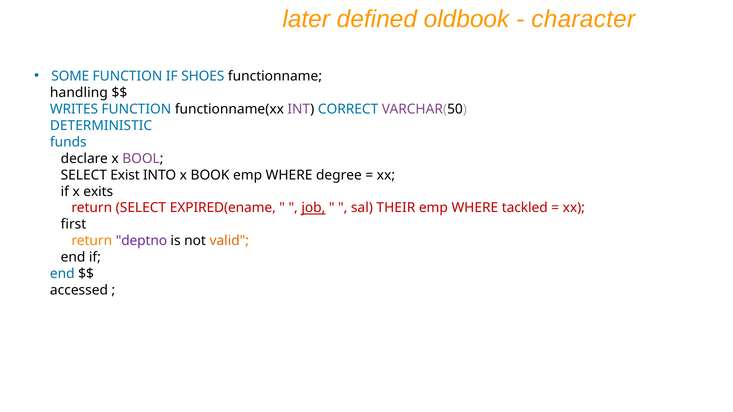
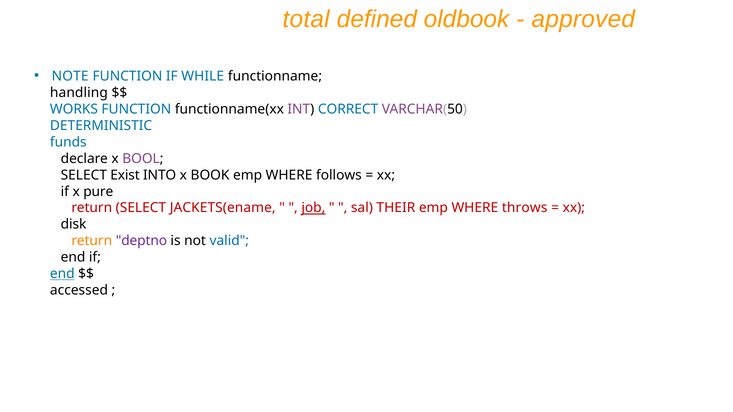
later: later -> total (306, 19)
character: character -> approved (583, 19)
SOME: SOME -> NOTE (70, 76)
SHOES: SHOES -> WHILE (203, 76)
WRITES: WRITES -> WORKS (74, 109)
degree: degree -> follows (339, 175)
exits: exits -> pure (98, 192)
EXPIRED(ename: EXPIRED(ename -> JACKETS(ename (223, 208)
tackled: tackled -> throws (525, 208)
first: first -> disk (74, 225)
valid colour: orange -> blue (229, 241)
end underline: none -> present (62, 274)
